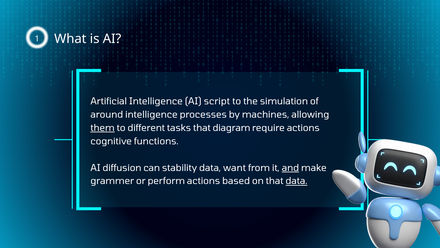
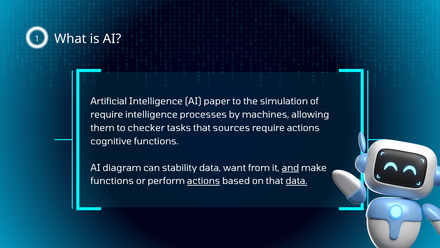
script: script -> paper (217, 101)
around: around -> require (107, 115)
them underline: present -> none (103, 128)
different: different -> checker (146, 128)
diagram: diagram -> sources (231, 128)
diffusion: diffusion -> diagram (122, 168)
grammer: grammer -> functions (112, 181)
actions underline: none -> present (204, 181)
